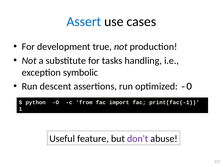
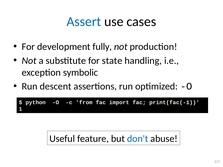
true: true -> fully (102, 47)
tasks: tasks -> state (112, 61)
don't colour: purple -> blue (138, 139)
